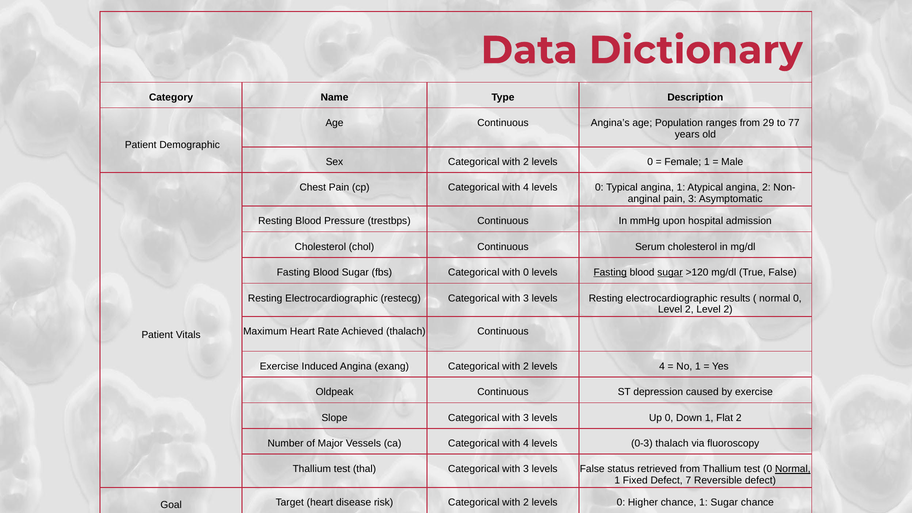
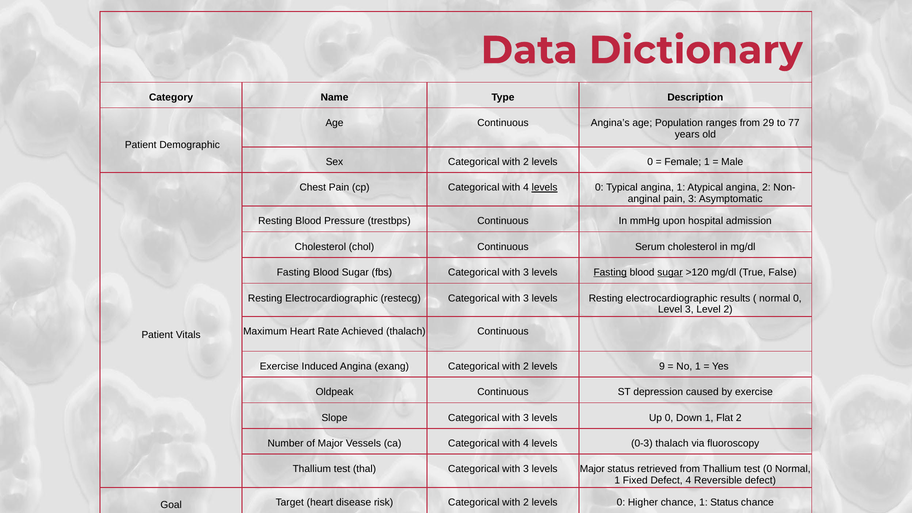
levels underline: none -> present (545, 188)
fbs Categorical with 0: 0 -> 3 (526, 272)
2: 2 -> 3 (689, 310)
levels 4: 4 -> 9 (662, 366)
levels False: False -> Major (592, 469)
Normal underline: present -> none (793, 469)
Defect 7: 7 -> 4 (688, 481)
1 Sugar: Sugar -> Status (724, 503)
